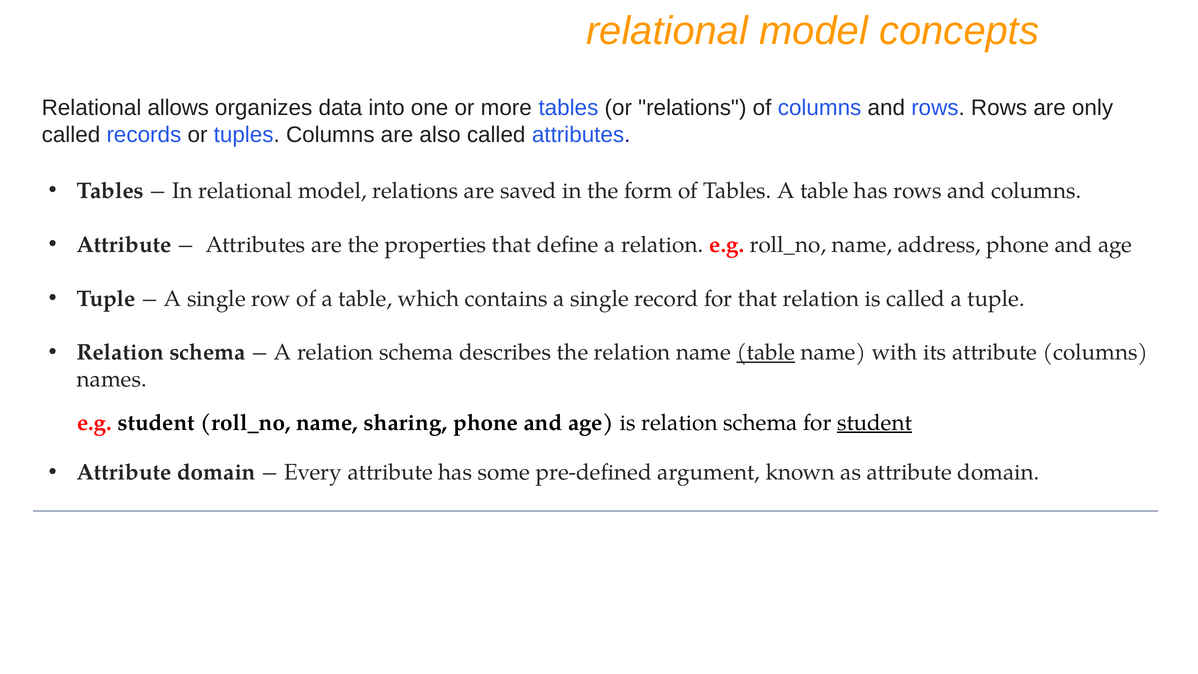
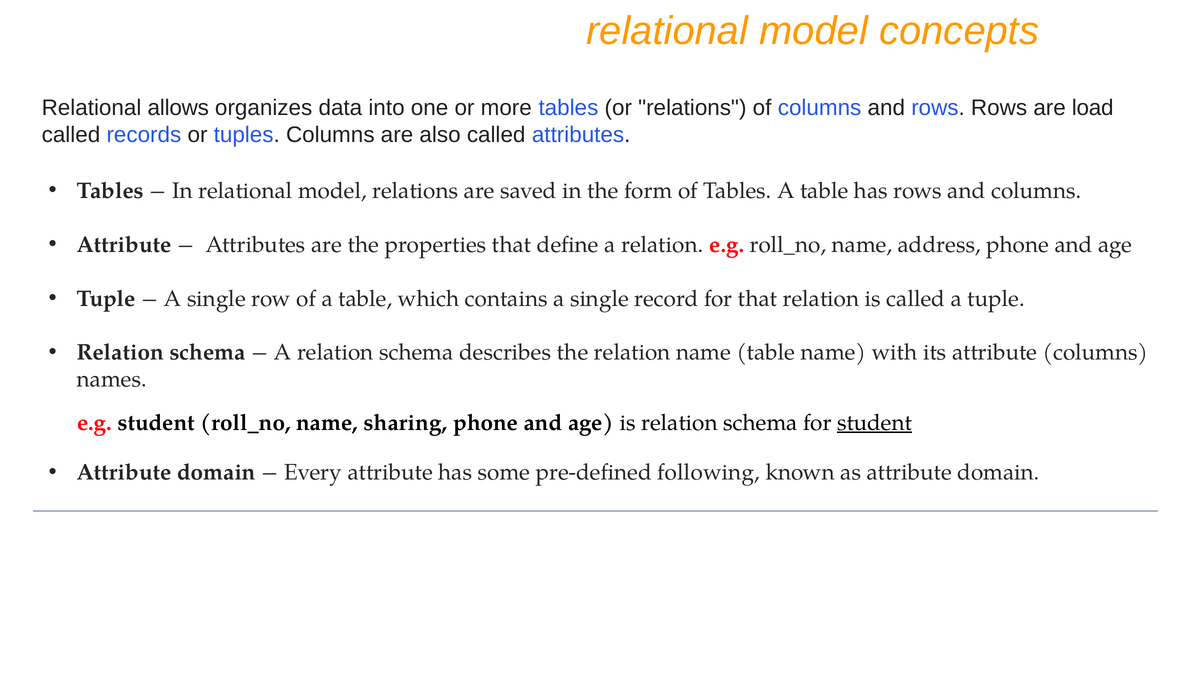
only: only -> load (1093, 108)
table underline: present -> none (766, 352)
argument: argument -> following (709, 472)
